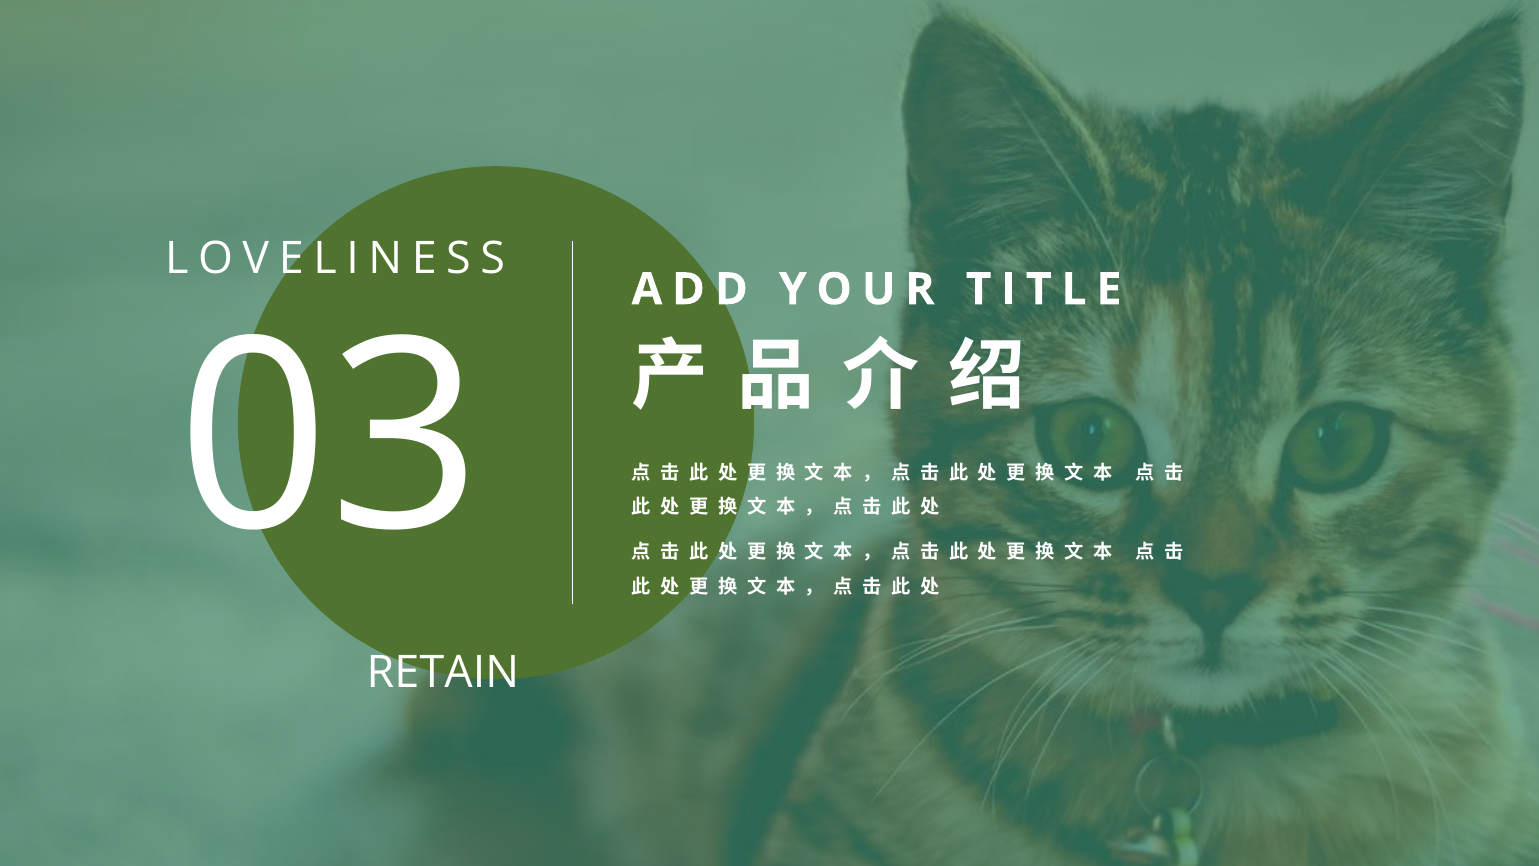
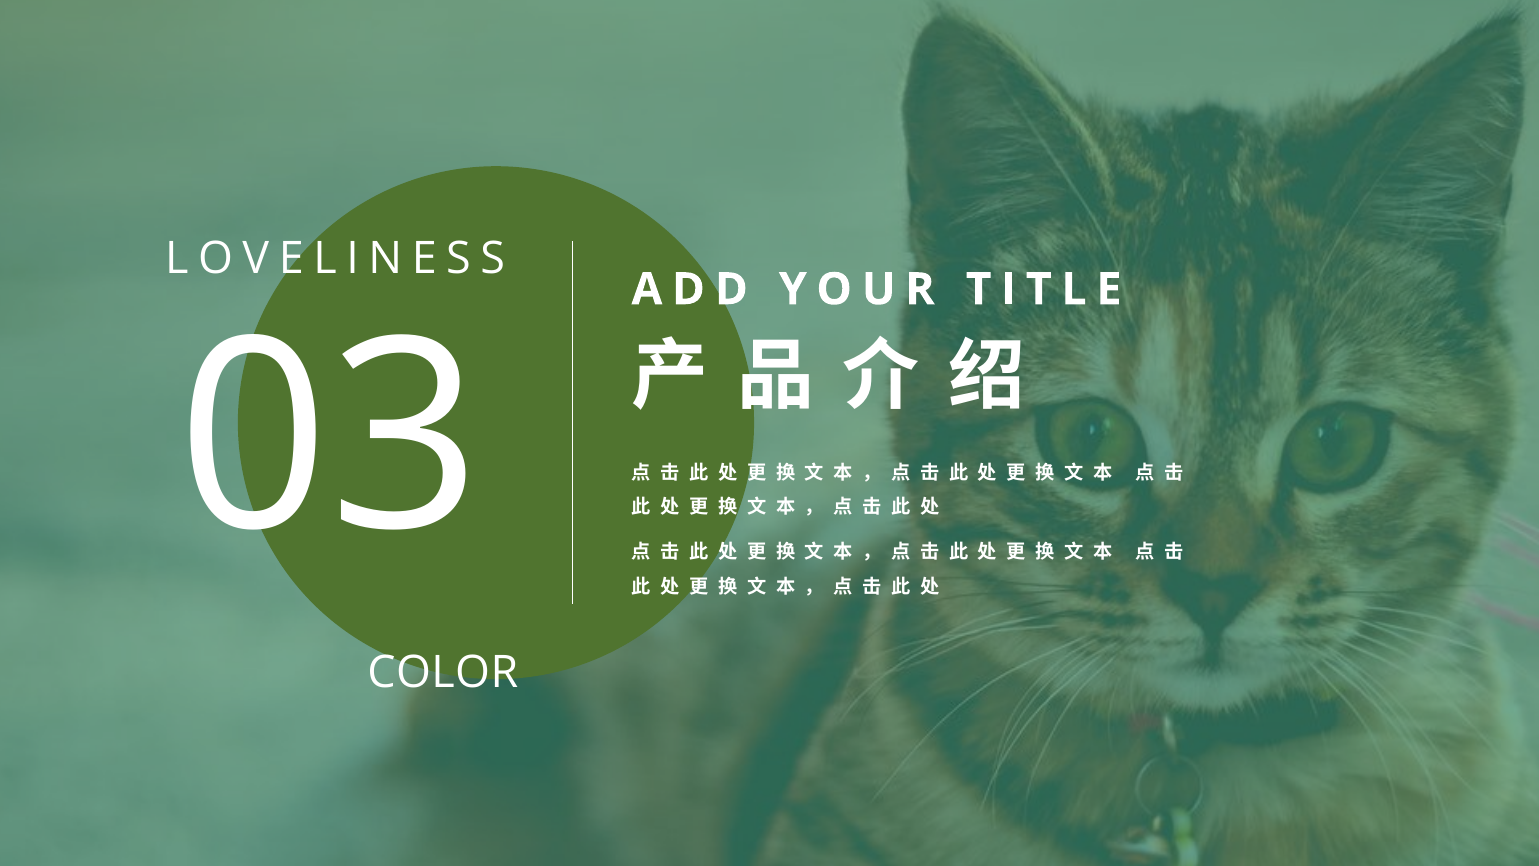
RETAIN: RETAIN -> COLOR (443, 672)
